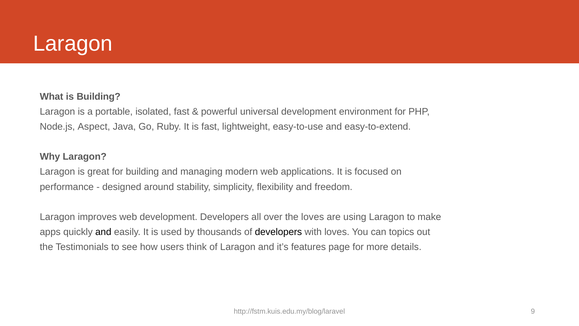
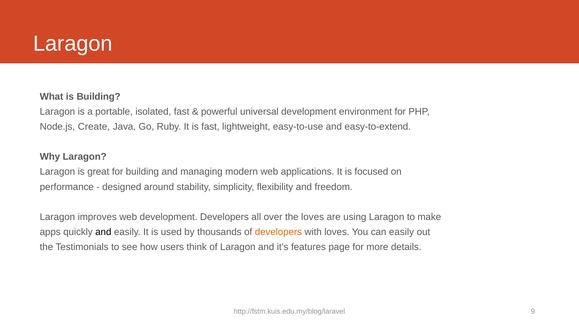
Aspect: Aspect -> Create (94, 127)
developers colour: black -> orange (278, 232)
can topics: topics -> easily (402, 232)
